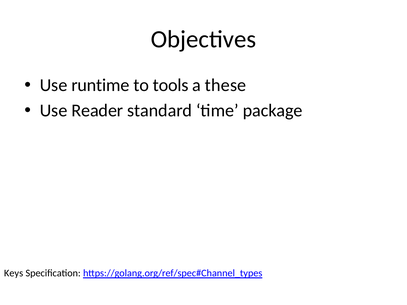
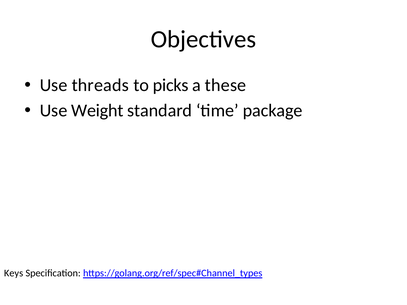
runtime: runtime -> threads (100, 85)
tools: tools -> picks (171, 85)
Reader: Reader -> Weight (97, 111)
